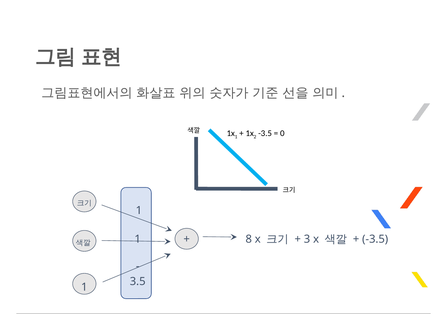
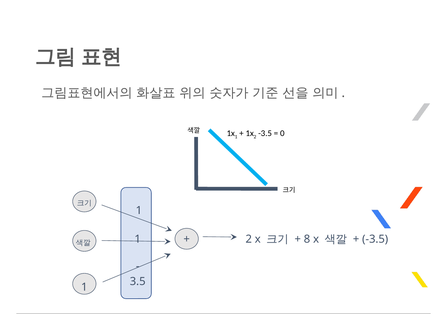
8: 8 -> 2 (249, 239)
3: 3 -> 8 (307, 239)
